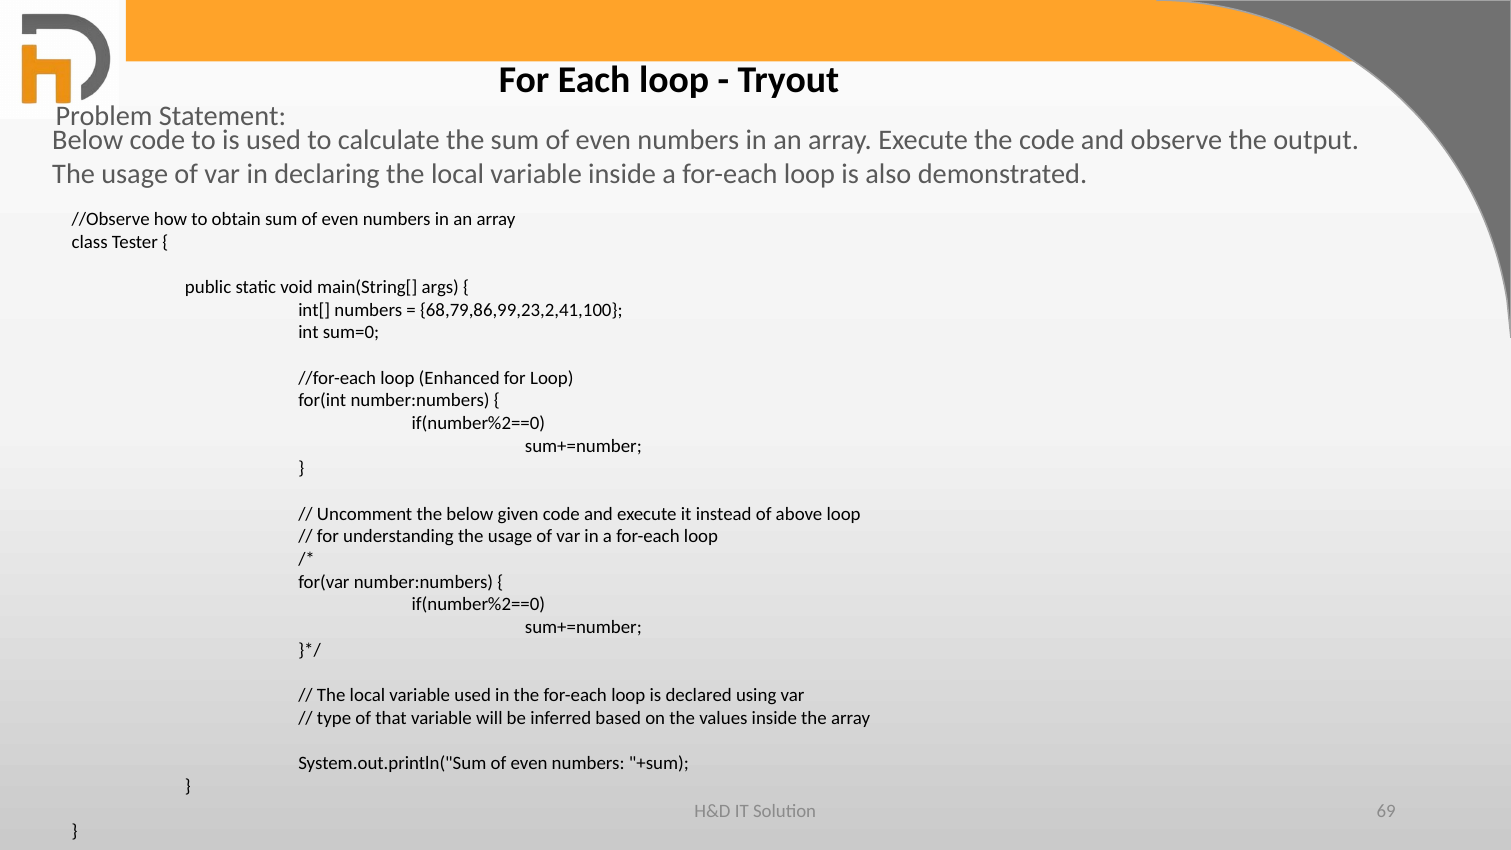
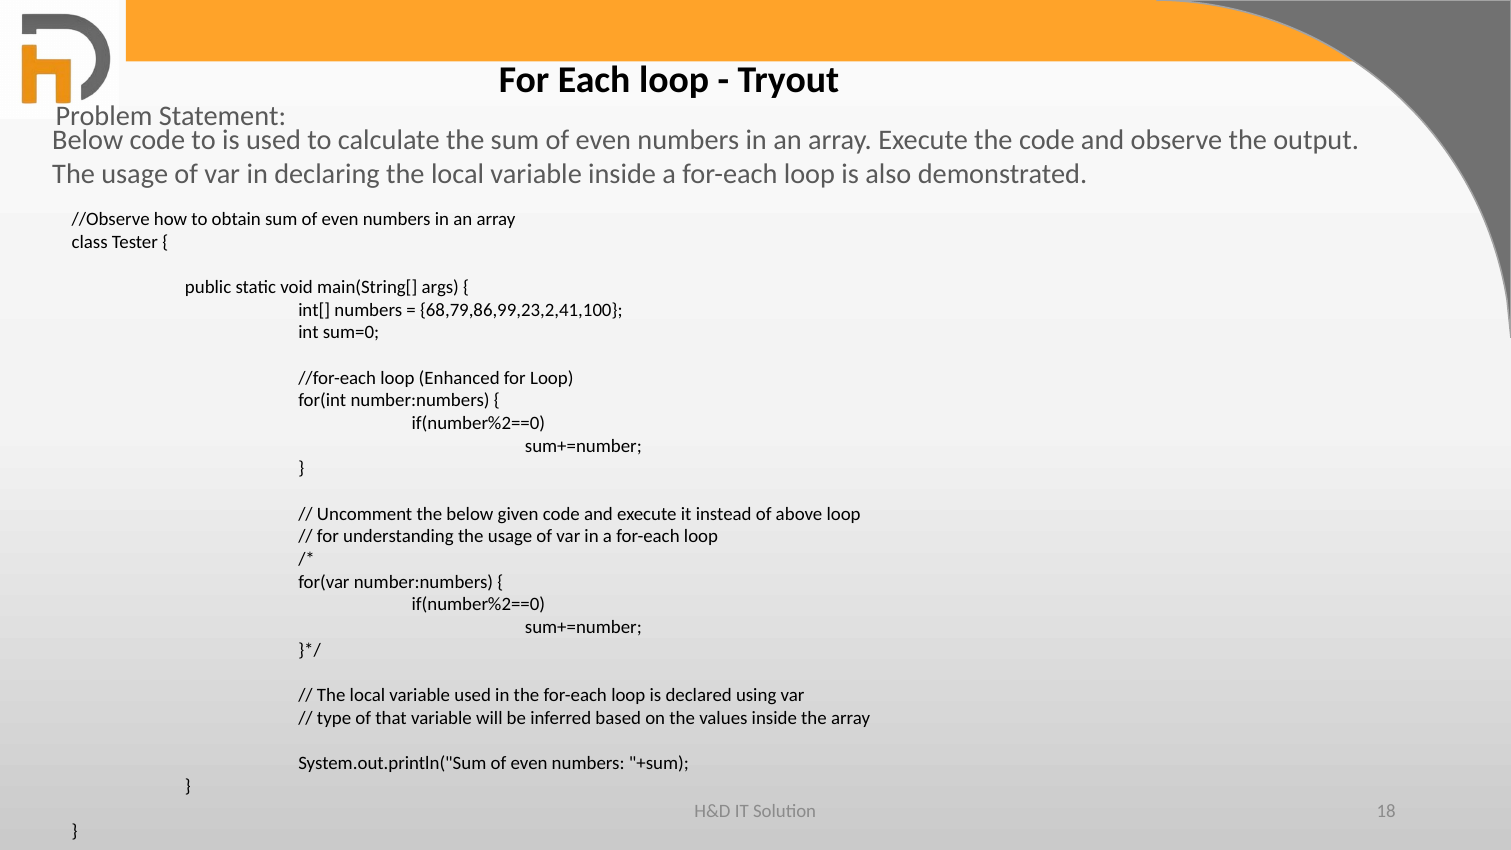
69: 69 -> 18 (1386, 811)
